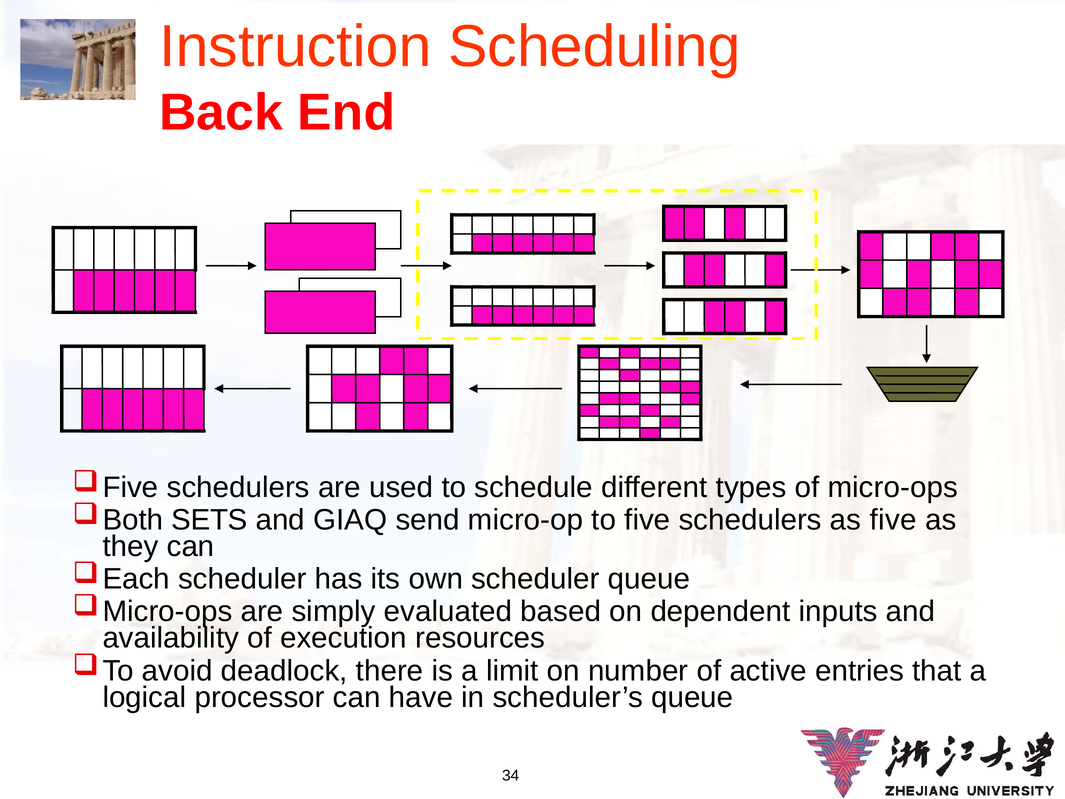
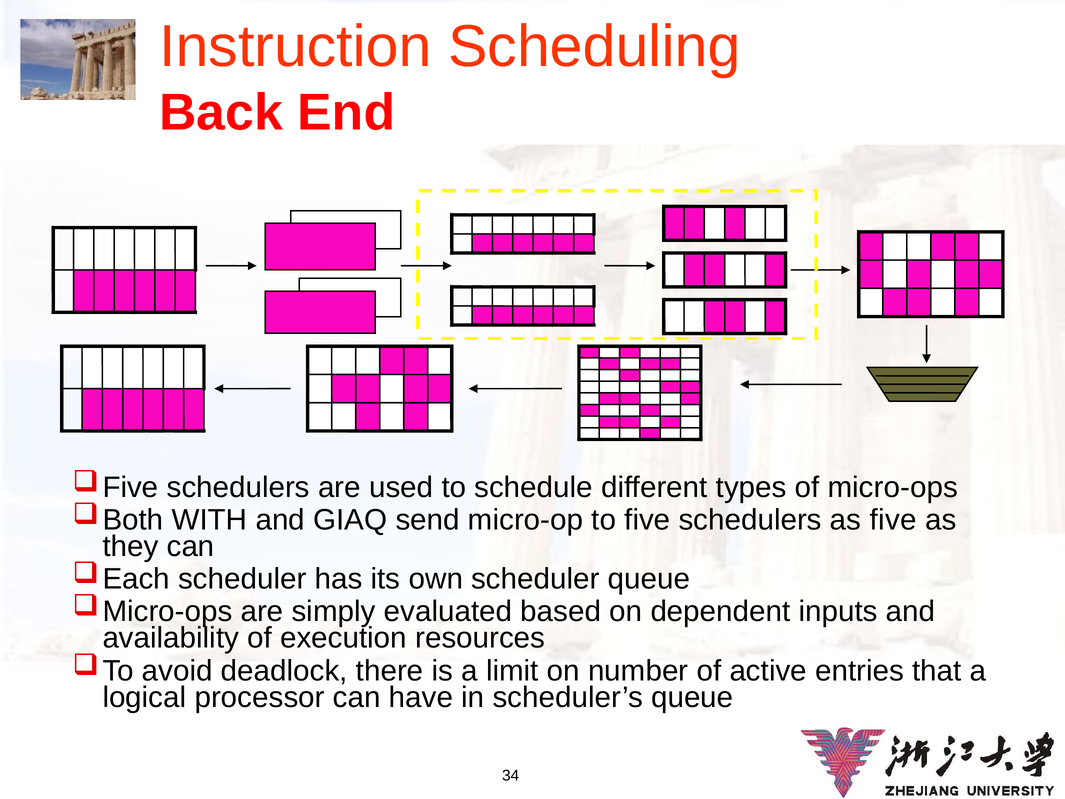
SETS: SETS -> WITH (209, 520)
